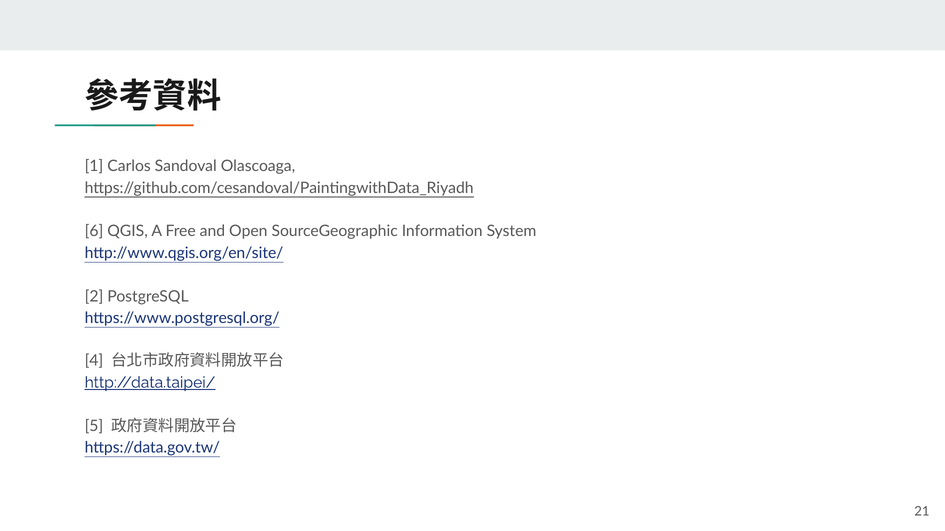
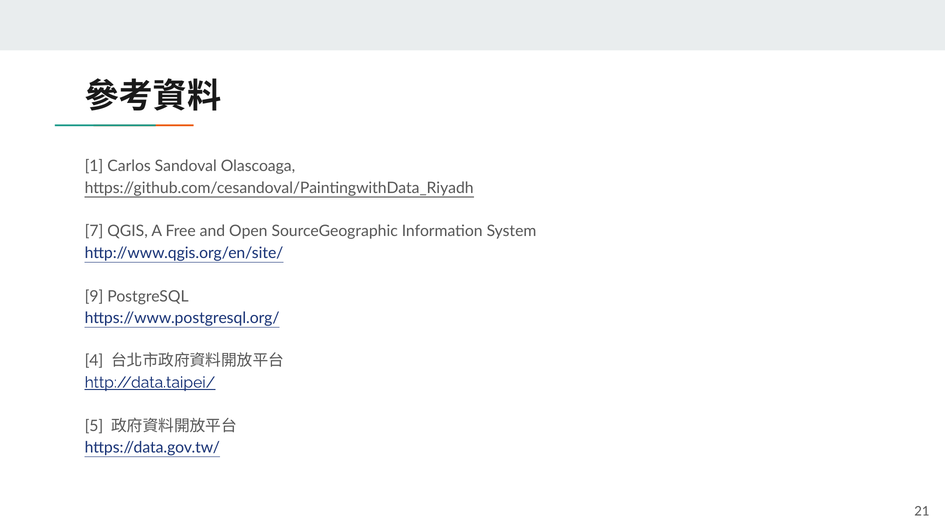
6: 6 -> 7 (94, 232)
2: 2 -> 9 (94, 297)
